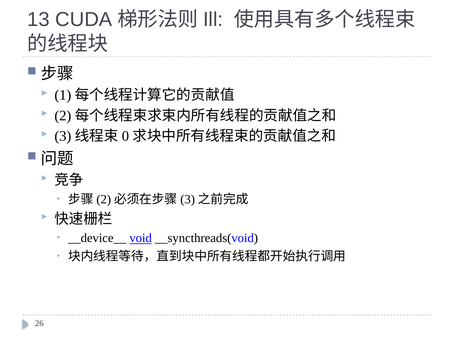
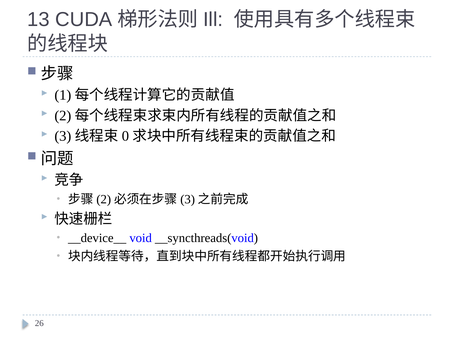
void underline: present -> none (141, 238)
